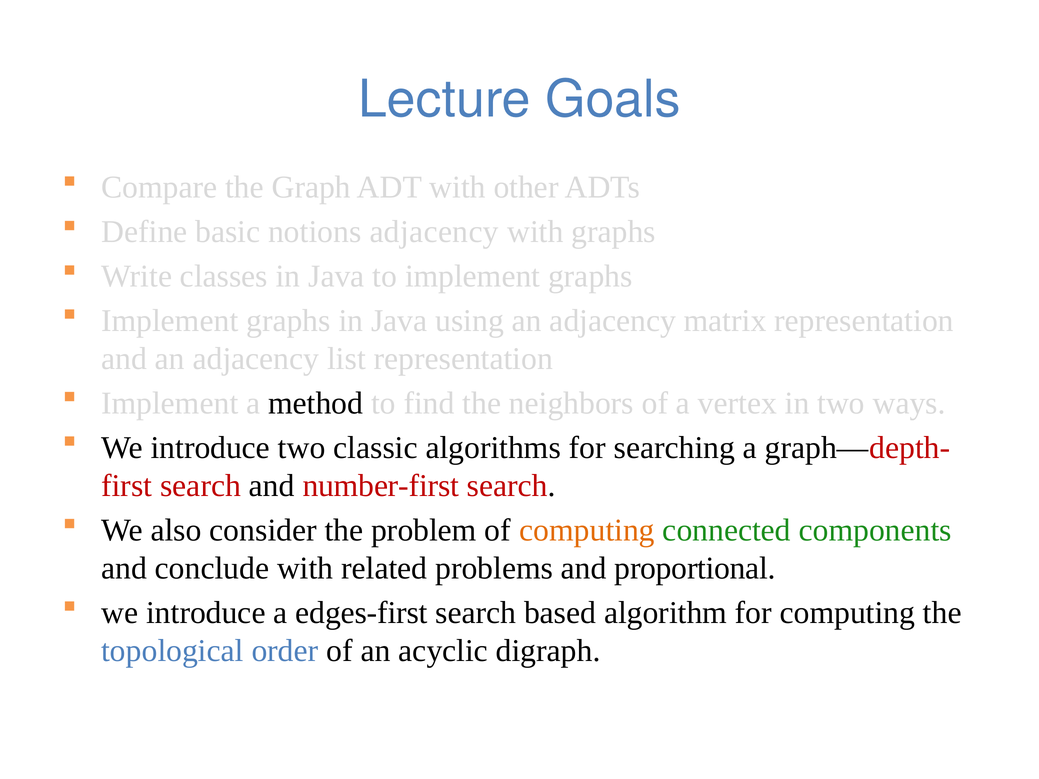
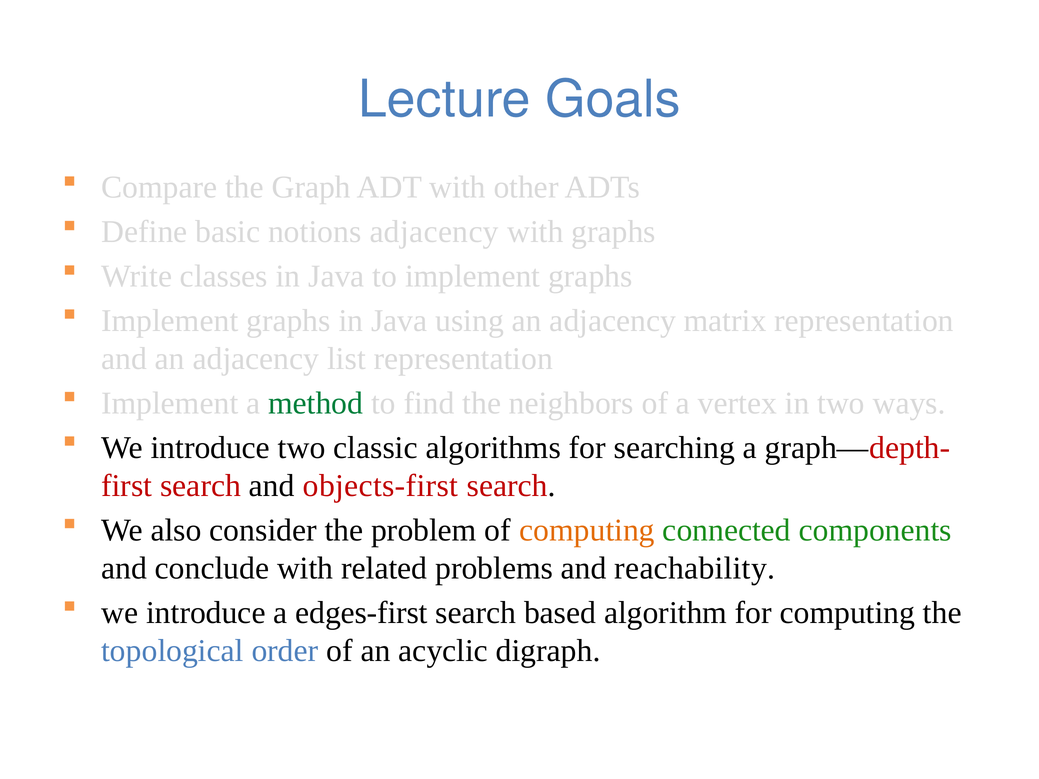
method colour: black -> green (316, 403)
number-first: number-first -> objects-first (381, 486)
proportional: proportional -> reachability (695, 568)
